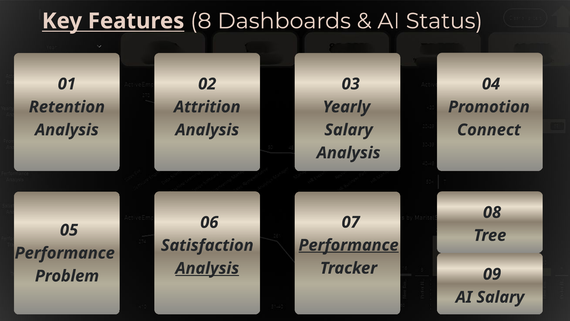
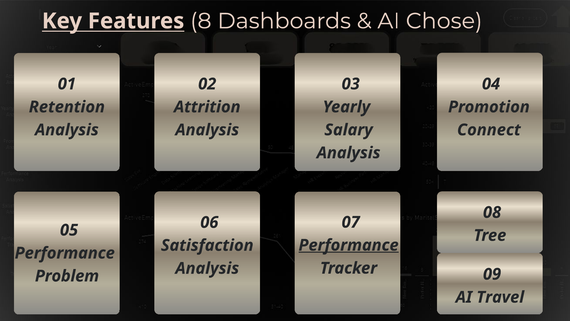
Status: Status -> Chose (444, 21)
Analysis underline: present -> none (207, 268)
AI Salary: Salary -> Travel (500, 297)
